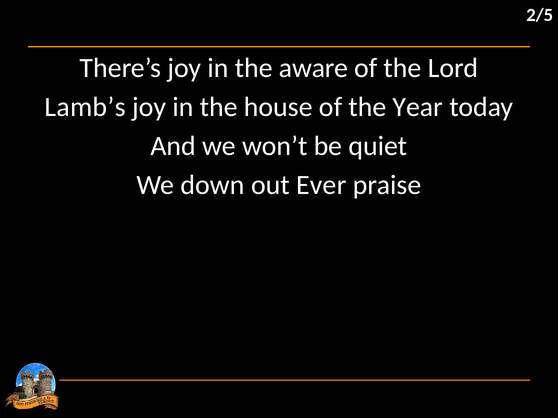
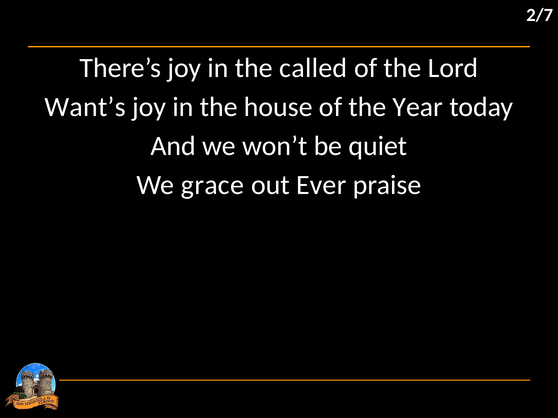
2/5: 2/5 -> 2/7 (540, 15)
aware: aware -> called (313, 68)
Lamb’s: Lamb’s -> Want’s (85, 107)
down: down -> grace (212, 185)
